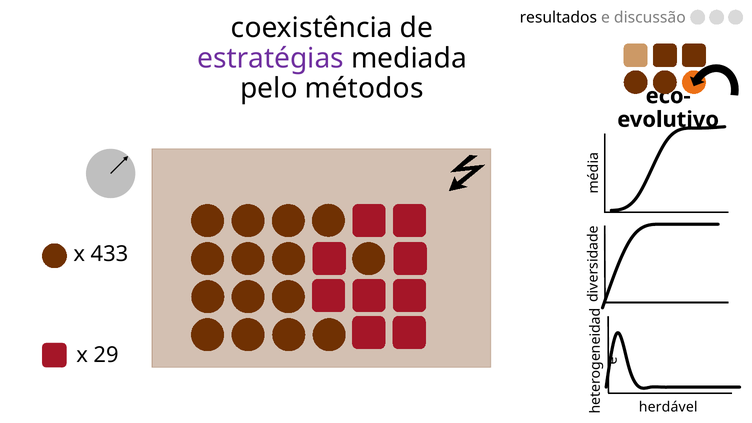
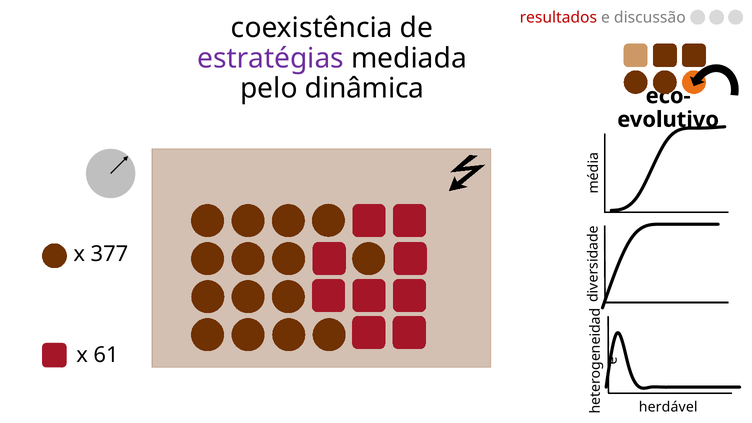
resultados colour: black -> red (558, 18)
métodos: métodos -> dinâmica (365, 89)
433: 433 -> 377 (109, 254)
29: 29 -> 61 (106, 355)
